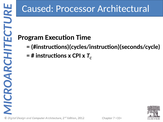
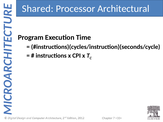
Caused: Caused -> Shared (38, 9)
